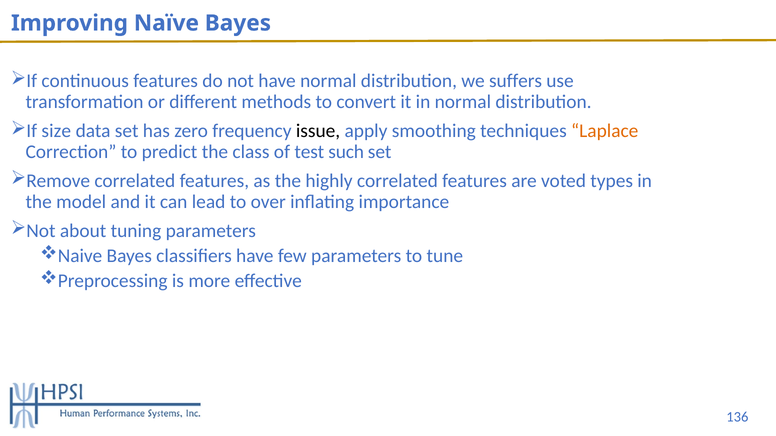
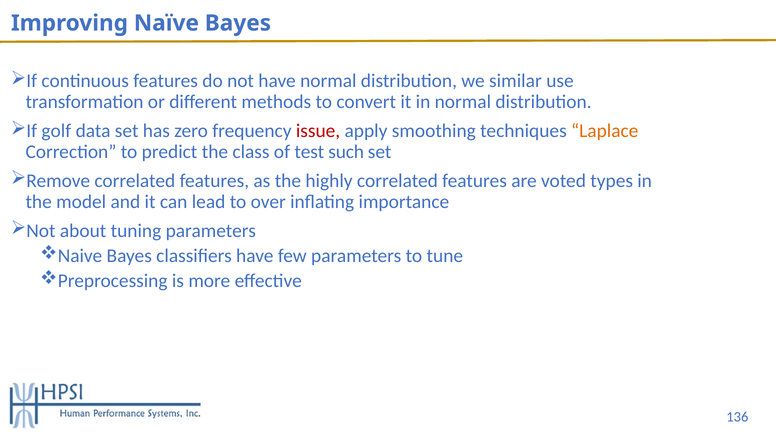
suffers: suffers -> similar (515, 81)
size: size -> golf (56, 131)
issue colour: black -> red (318, 131)
